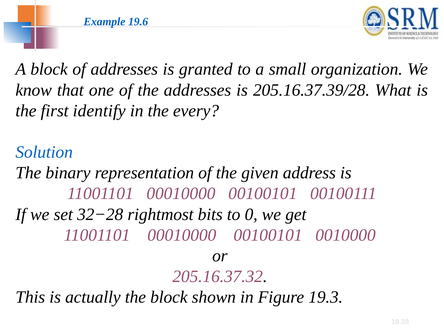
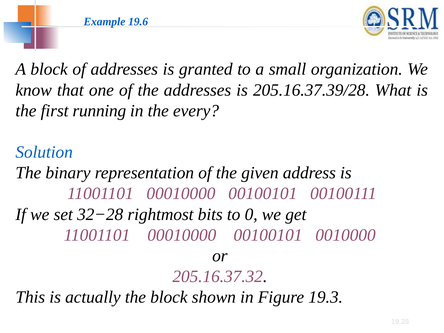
identify: identify -> running (99, 111)
